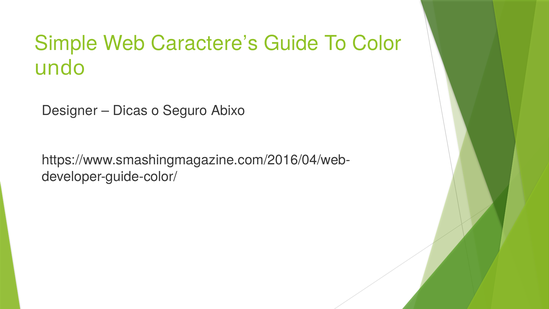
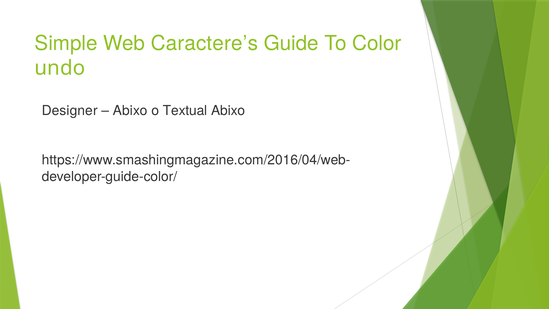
Dicas: Dicas -> Abixo (130, 110)
Seguro: Seguro -> Textual (185, 110)
